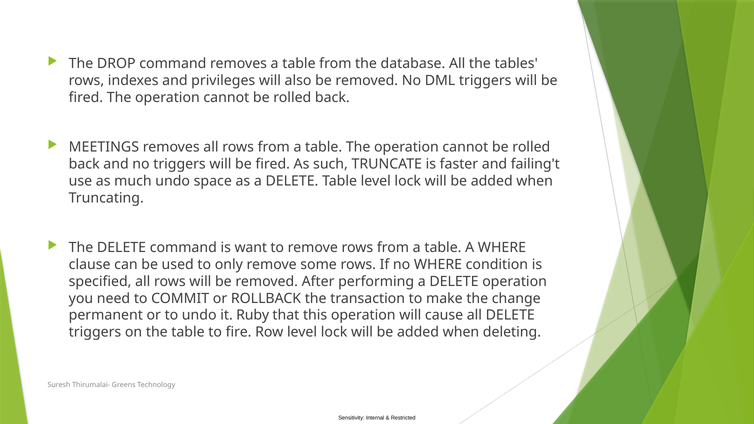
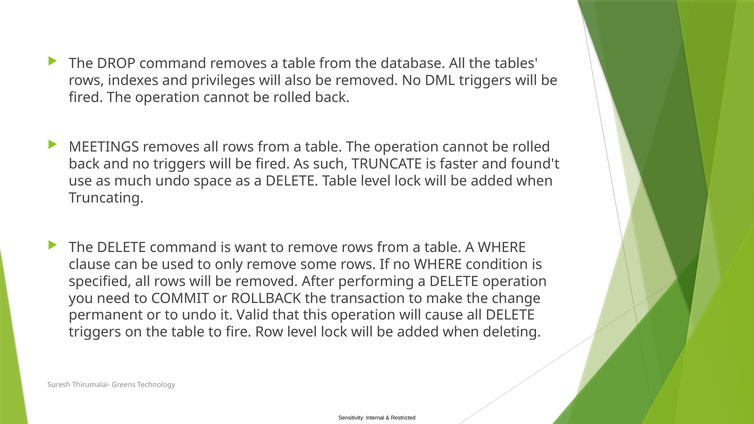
failing't: failing't -> found't (535, 164)
Ruby: Ruby -> Valid (253, 315)
